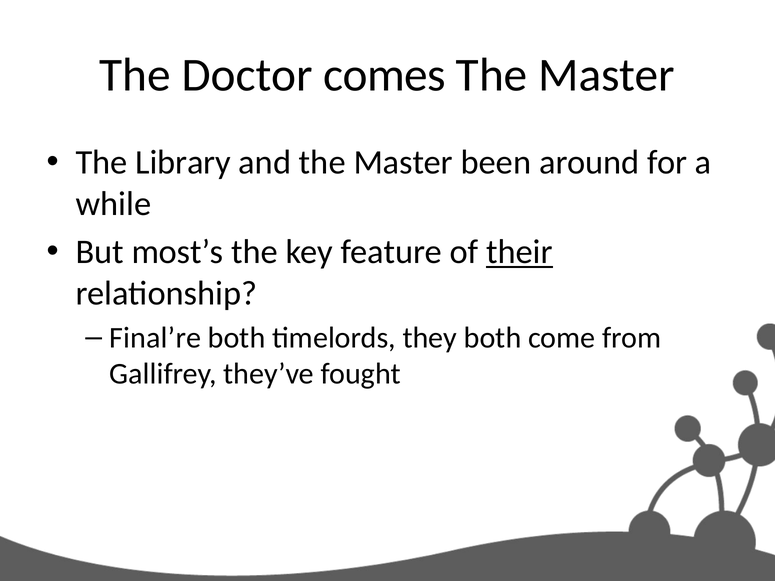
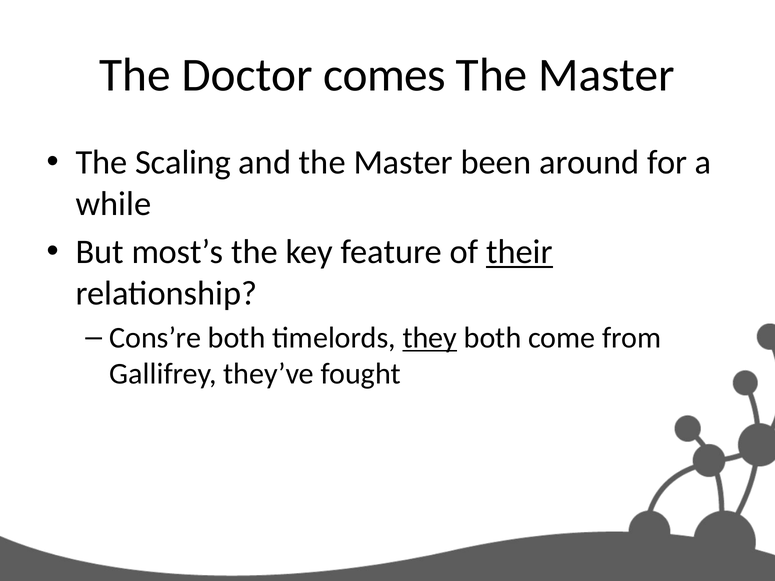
Library: Library -> Scaling (183, 163)
Final’re: Final’re -> Cons’re (155, 338)
they underline: none -> present (430, 338)
